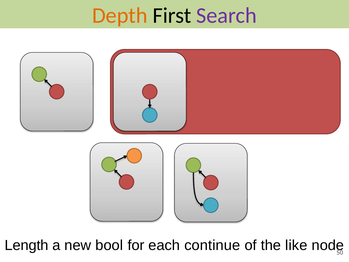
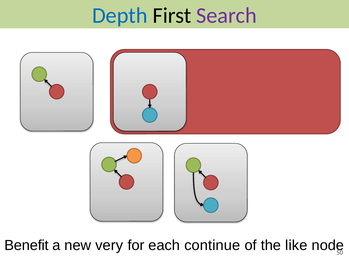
Depth colour: orange -> blue (120, 16)
Length: Length -> Benefit (27, 245)
bool: bool -> very (109, 245)
